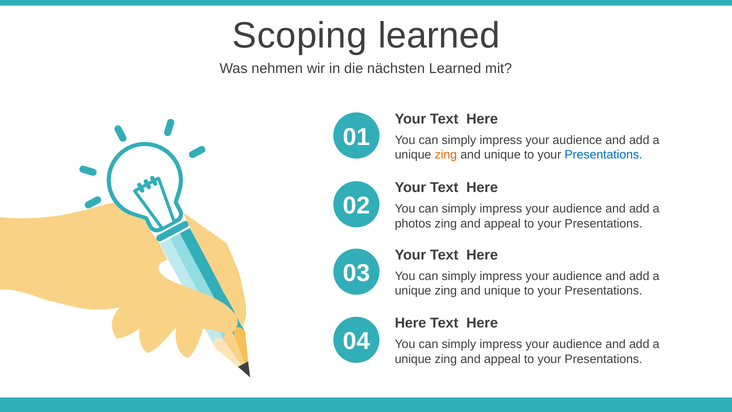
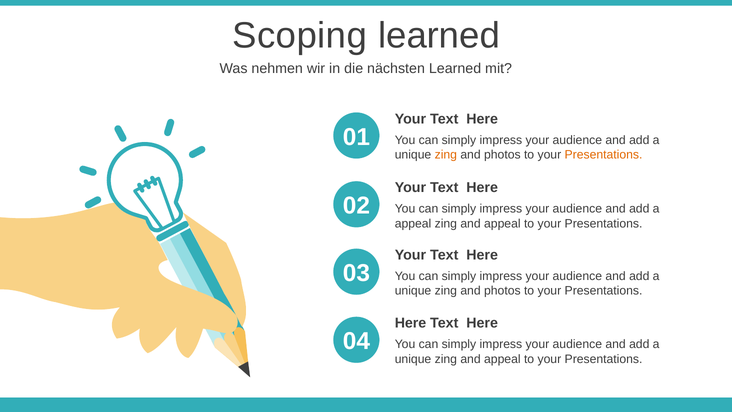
unique: unique -> photos (502, 155)
Presentations colour: blue -> orange (604, 155)
photos: photos -> appeal (413, 223)
unique: unique -> photos (502, 291)
